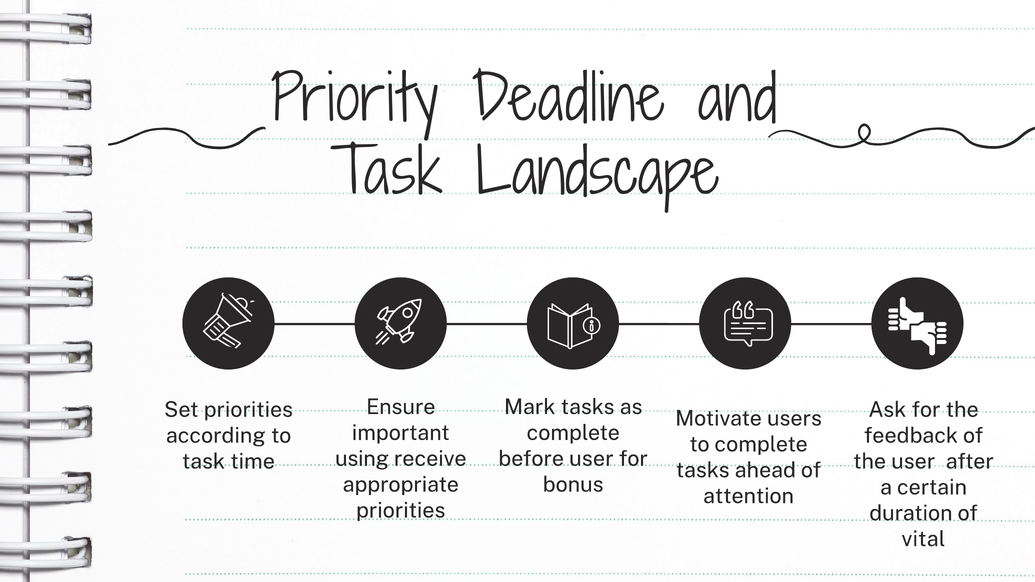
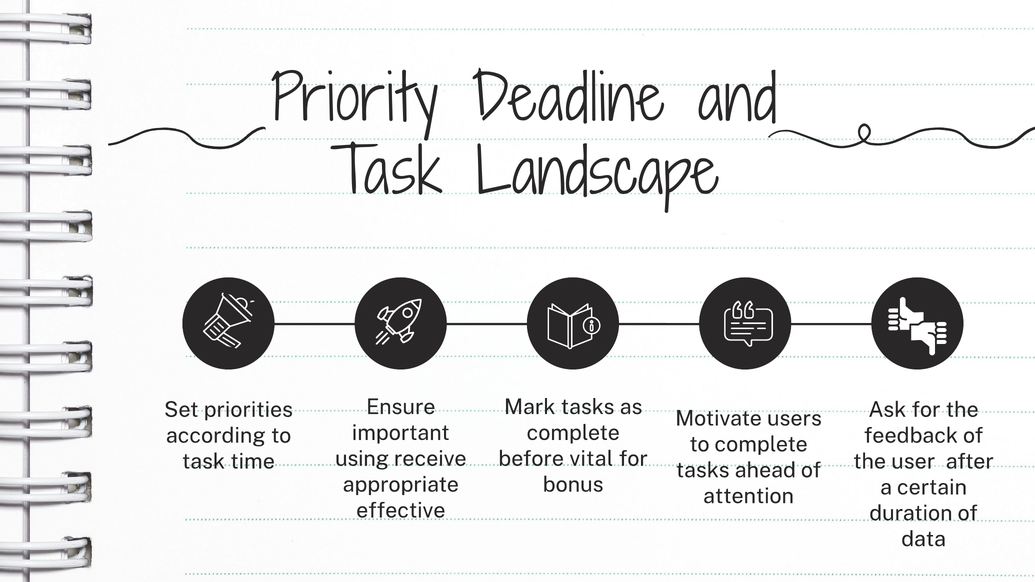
before user: user -> vital (591, 459)
priorities: priorities -> effective (401, 511)
vital: vital -> data (924, 539)
